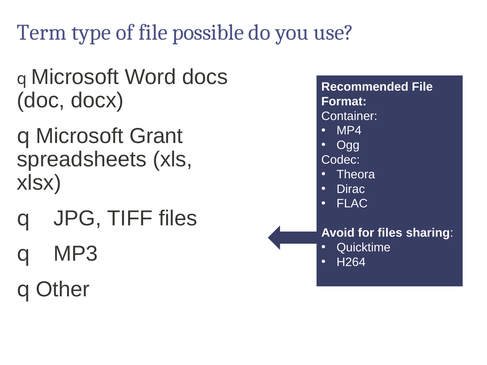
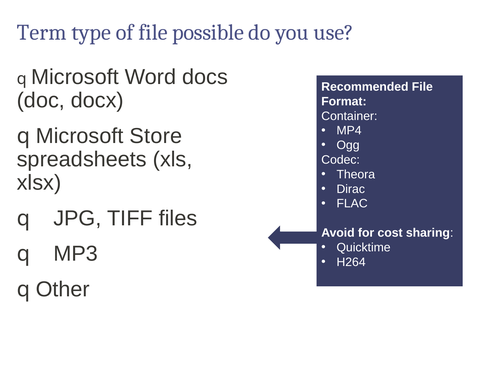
Grant: Grant -> Store (156, 136)
for files: files -> cost (390, 233)
